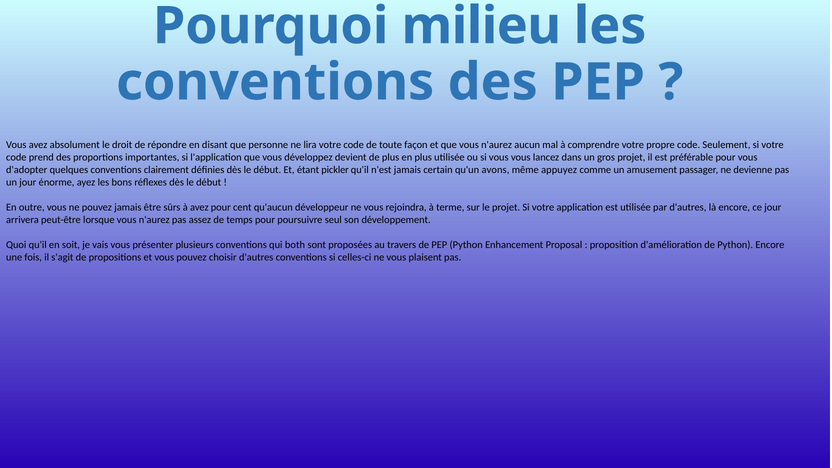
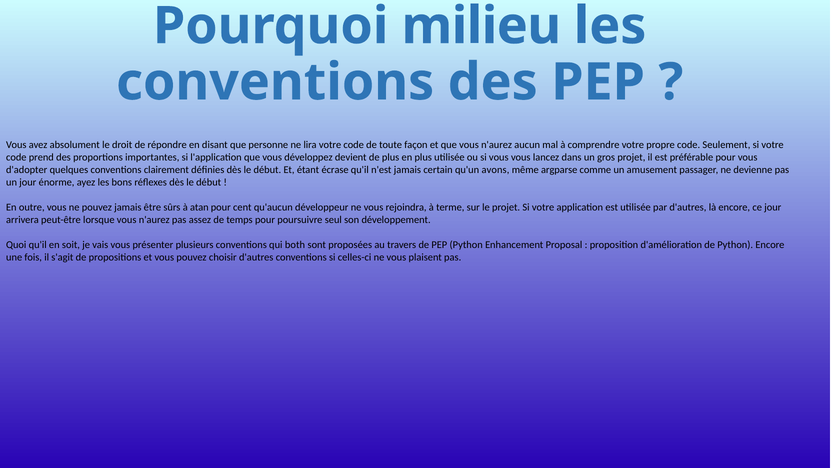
pickler: pickler -> écrase (335, 170)
appuyez: appuyez -> argparse (559, 170)
à avez: avez -> atan (199, 207)
